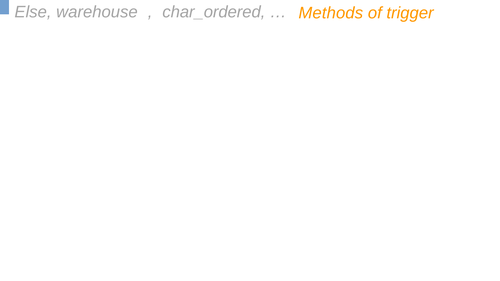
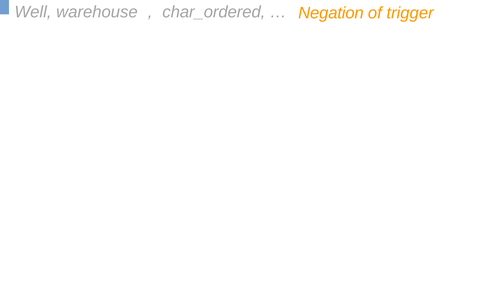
Else: Else -> Well (33, 12)
Methods: Methods -> Negation (331, 13)
